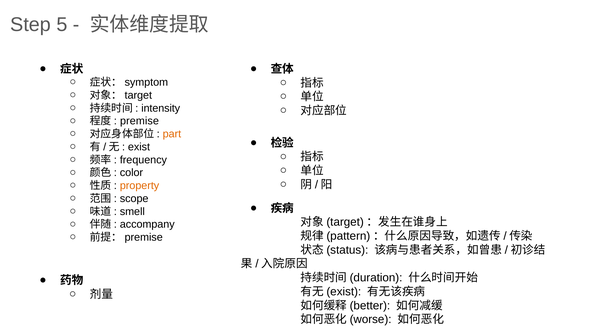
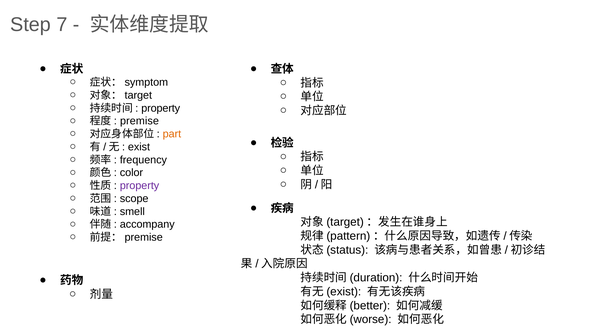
5: 5 -> 7 (62, 25)
intensity: intensity -> property (161, 108)
property colour: orange -> purple (140, 186)
